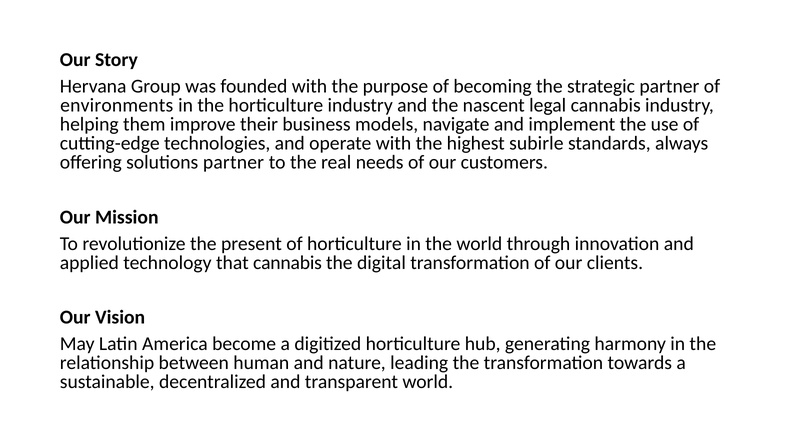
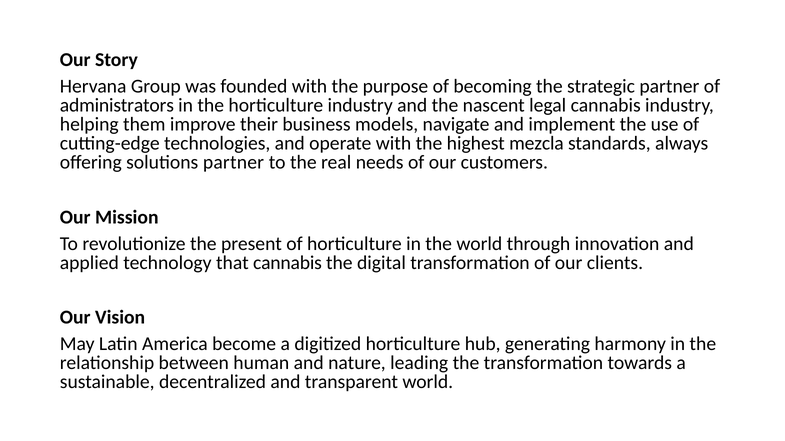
environments: environments -> administrators (117, 105)
subirle: subirle -> mezcla (537, 143)
